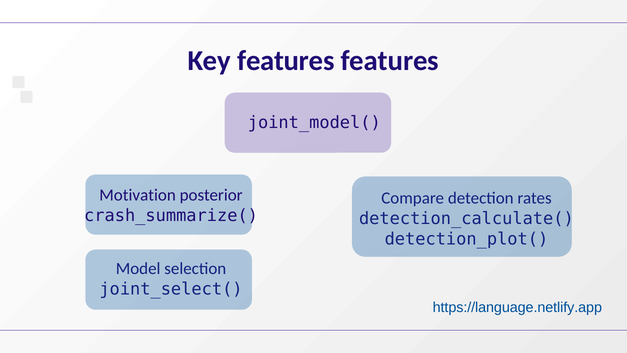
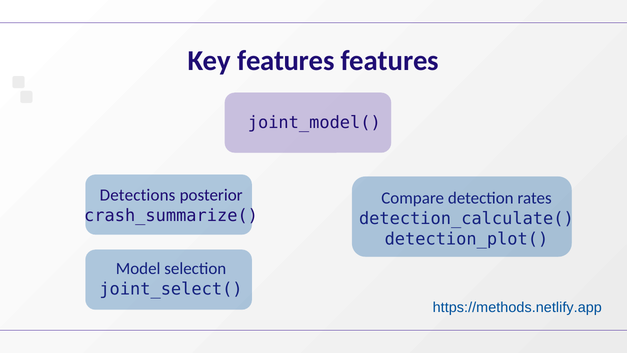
Motivation: Motivation -> Detections (138, 195)
https://language.netlify.app: https://language.netlify.app -> https://methods.netlify.app (517, 307)
